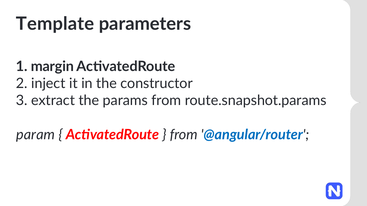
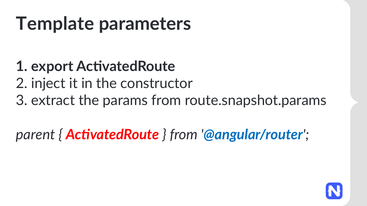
margin: margin -> export (52, 66)
param: param -> parent (36, 135)
